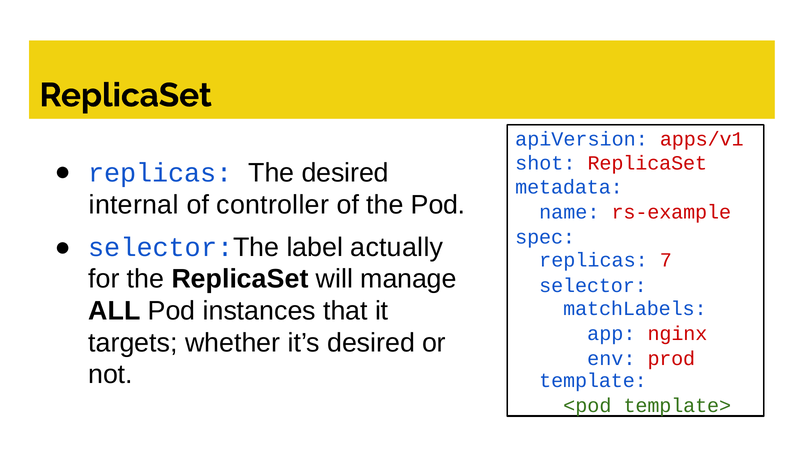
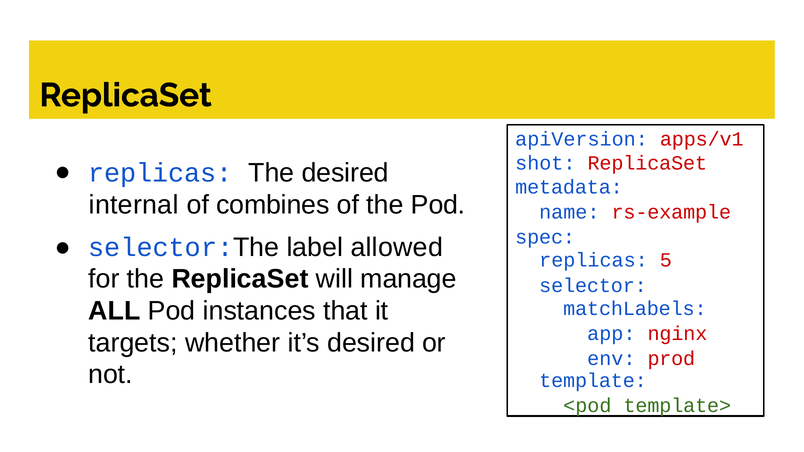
controller: controller -> combines (273, 205)
actually: actually -> allowed (397, 247)
7: 7 -> 5 (666, 260)
